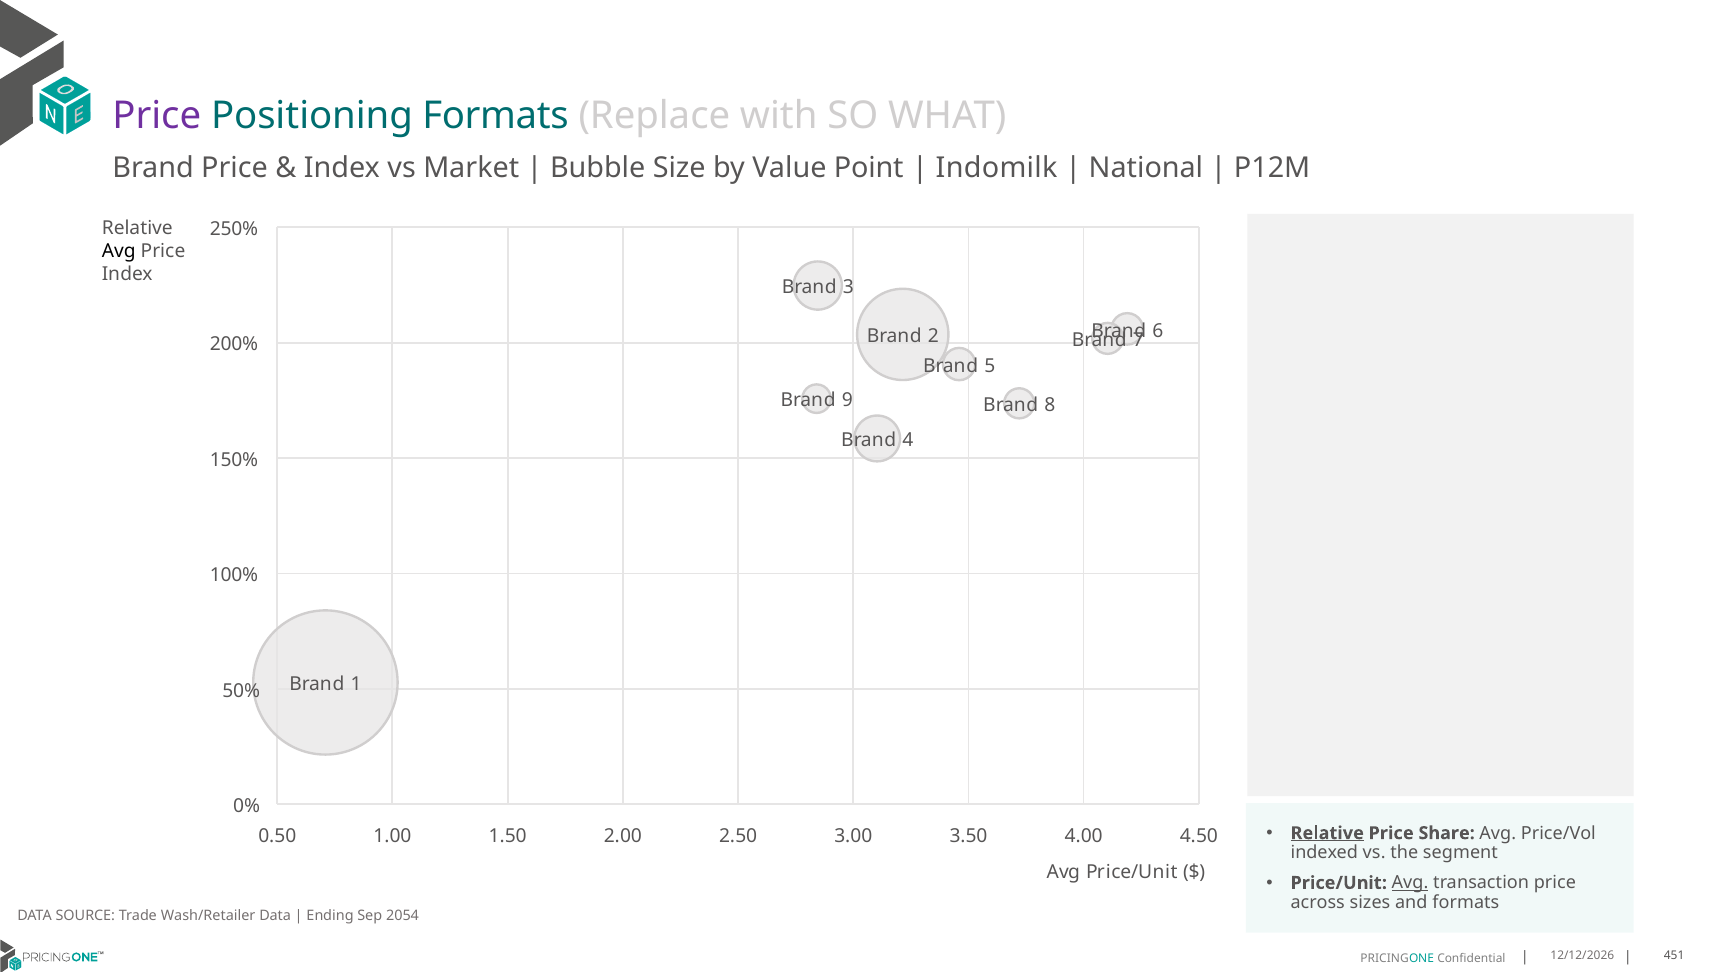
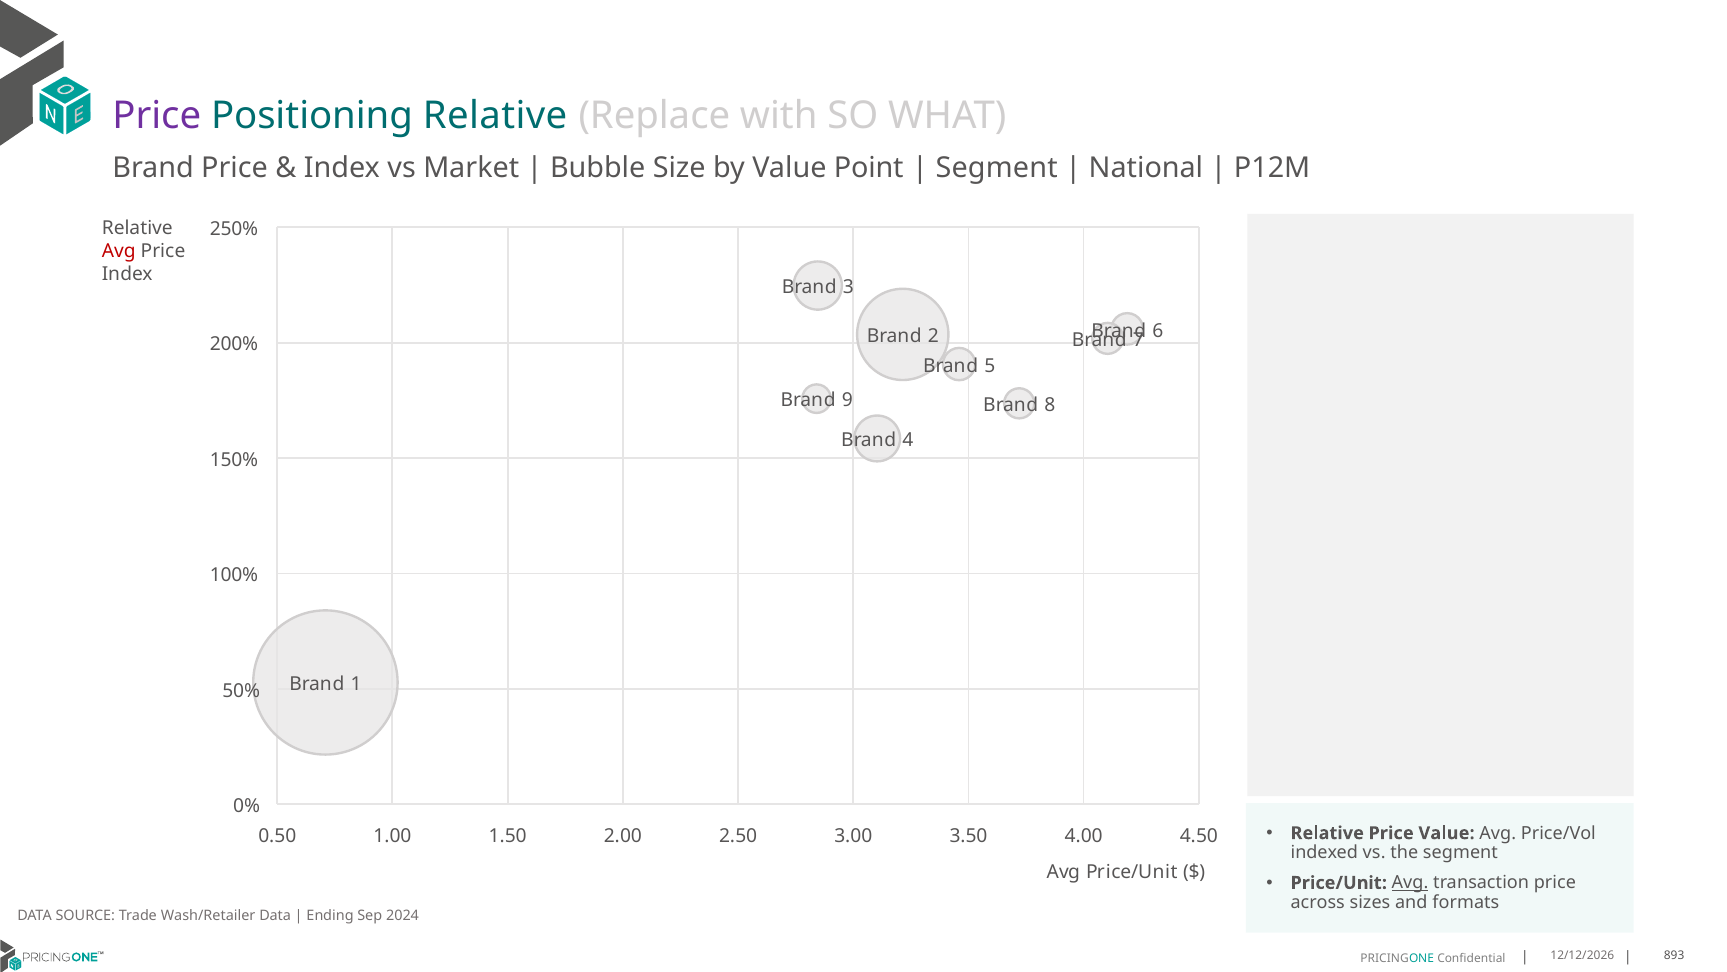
Positioning Formats: Formats -> Relative (495, 116)
Indomilk: Indomilk -> Segment (997, 168)
Avg colour: black -> red (119, 251)
Relative underline: present -> none (1327, 833)
Price Share: Share -> Value (1447, 833)
2054: 2054 -> 2024 (402, 915)
451: 451 -> 893 (1674, 955)
